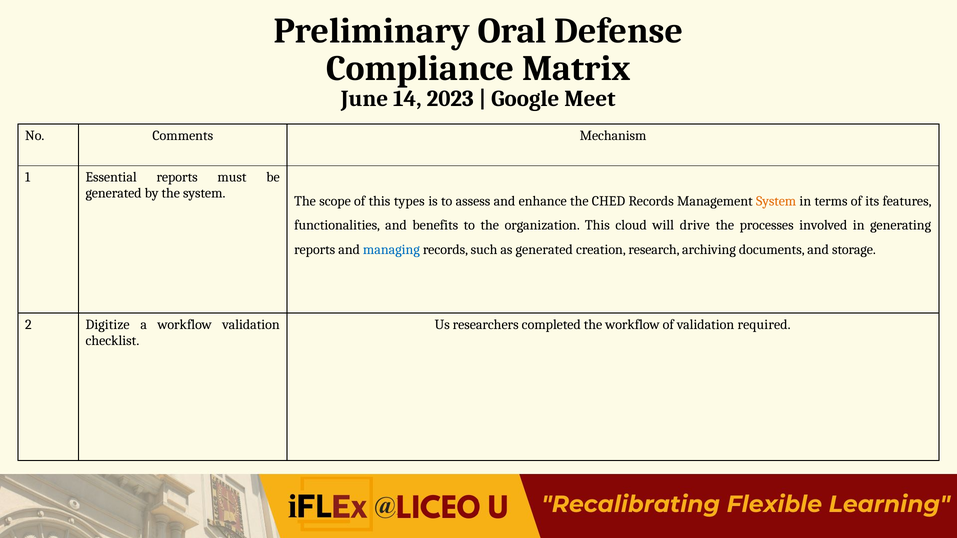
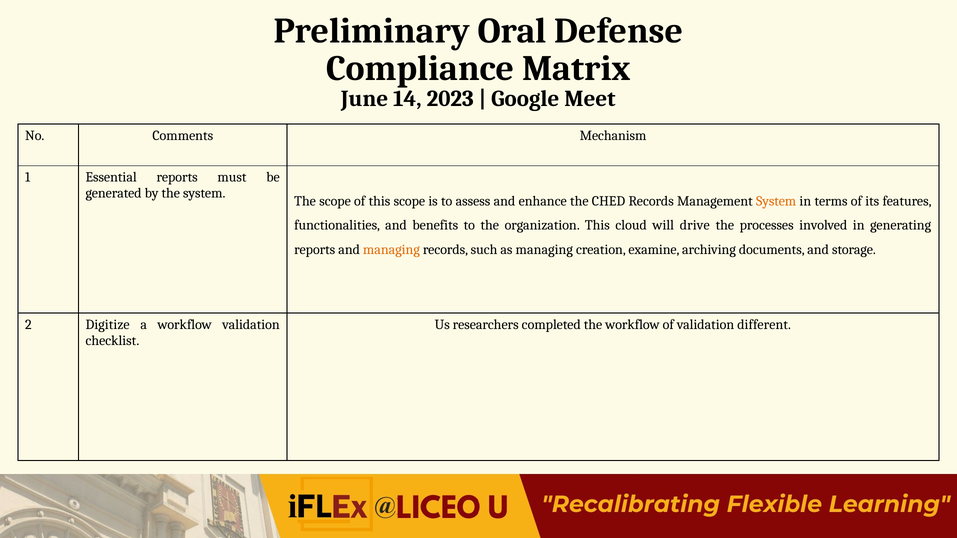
this types: types -> scope (409, 201)
managing colour: blue -> orange (391, 250)
as generated: generated -> managing (544, 250)
research: research -> examine (654, 250)
required: required -> different (764, 325)
